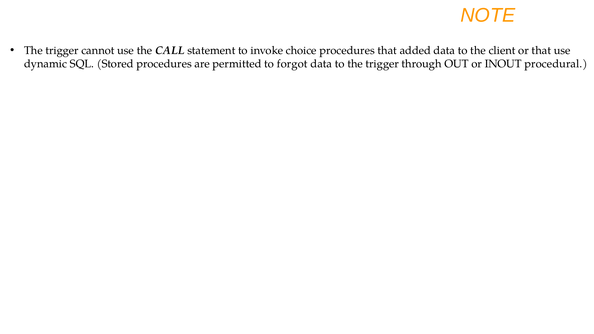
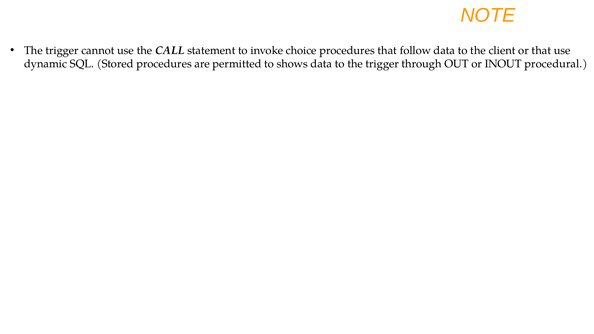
added: added -> follow (415, 50)
forgot: forgot -> shows (292, 64)
